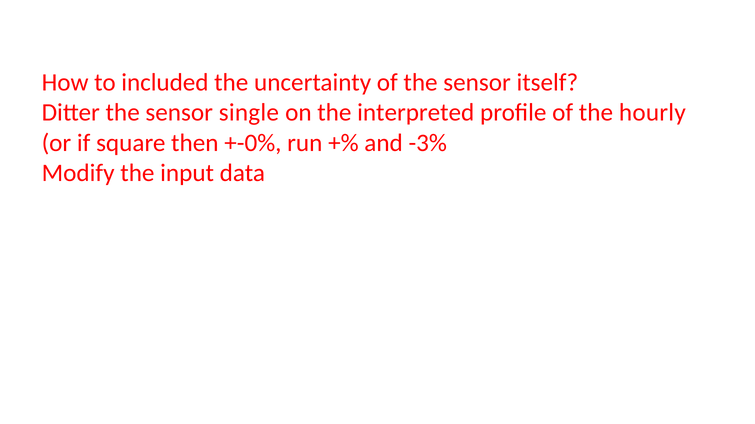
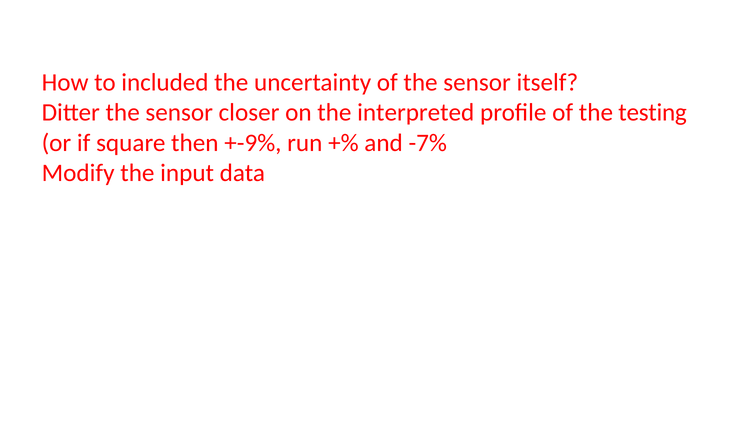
single: single -> closer (249, 113)
hourly: hourly -> testing (653, 113)
+-0%: +-0% -> +-9% (253, 143)
-3%: -3% -> -7% (428, 143)
